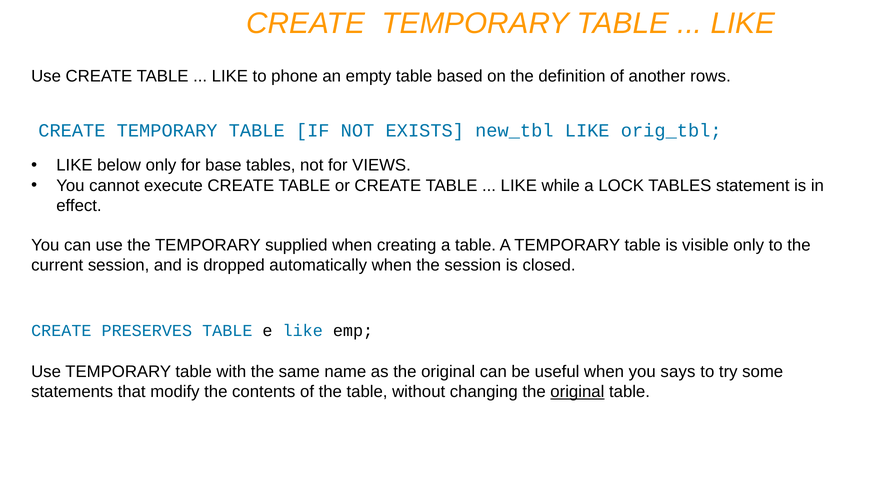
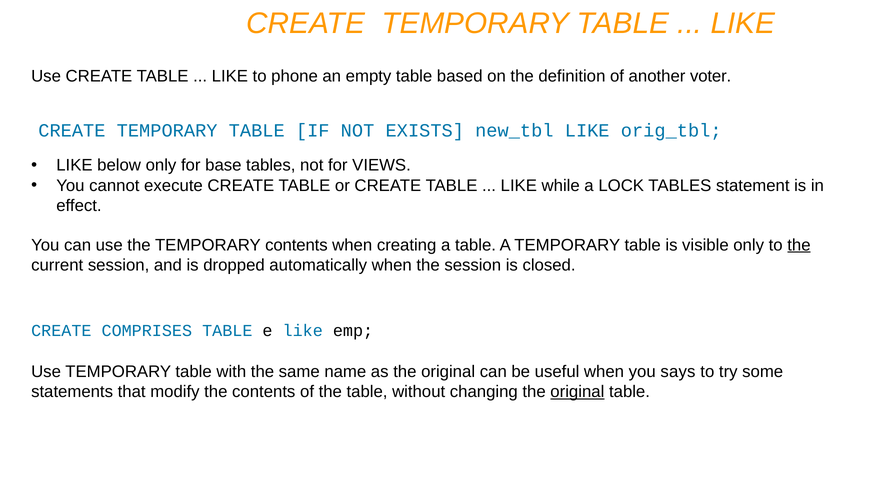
rows: rows -> voter (711, 76)
TEMPORARY supplied: supplied -> contents (296, 245)
the underline: none -> present (799, 245)
PRESERVES: PRESERVES -> COMPRISES (147, 331)
